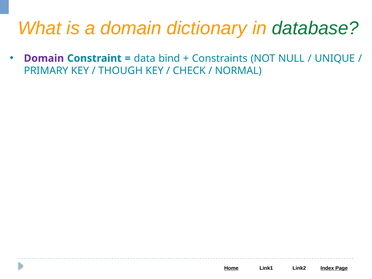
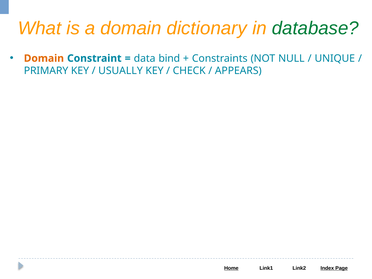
Domain colour: purple -> orange (44, 58)
THOUGH: THOUGH -> USUALLY (120, 71)
NORMAL: NORMAL -> APPEARS (238, 71)
